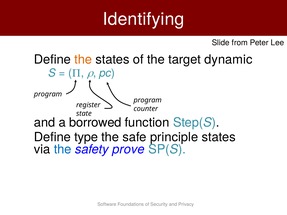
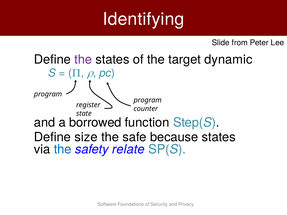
the colour: orange -> purple (83, 60)
type: type -> size (86, 137)
principle: principle -> because (174, 137)
prove: prove -> relate (128, 149)
